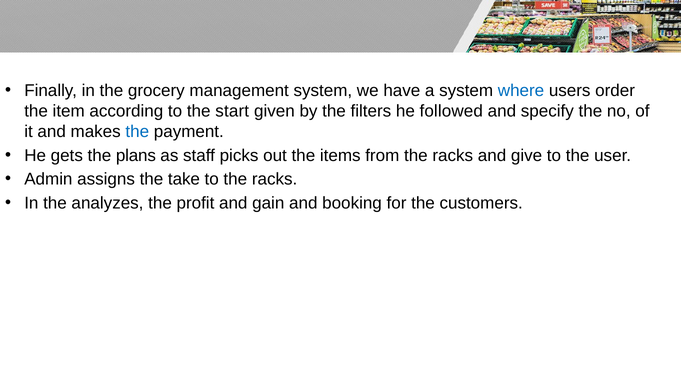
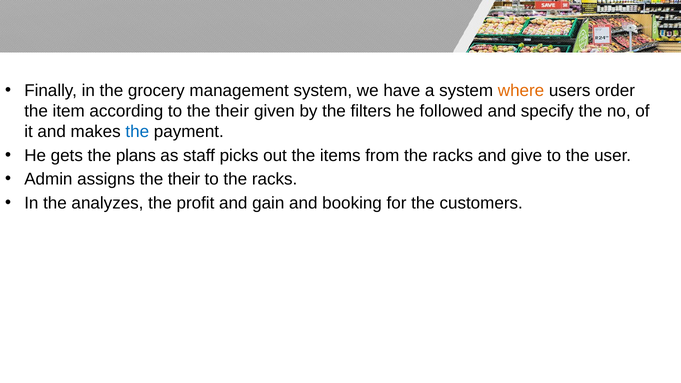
where colour: blue -> orange (521, 91)
to the start: start -> their (232, 111)
assigns the take: take -> their (184, 179)
